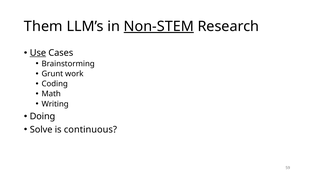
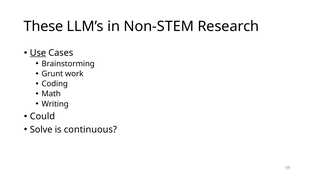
Them: Them -> These (43, 26)
Non-STEM underline: present -> none (159, 26)
Doing: Doing -> Could (42, 117)
